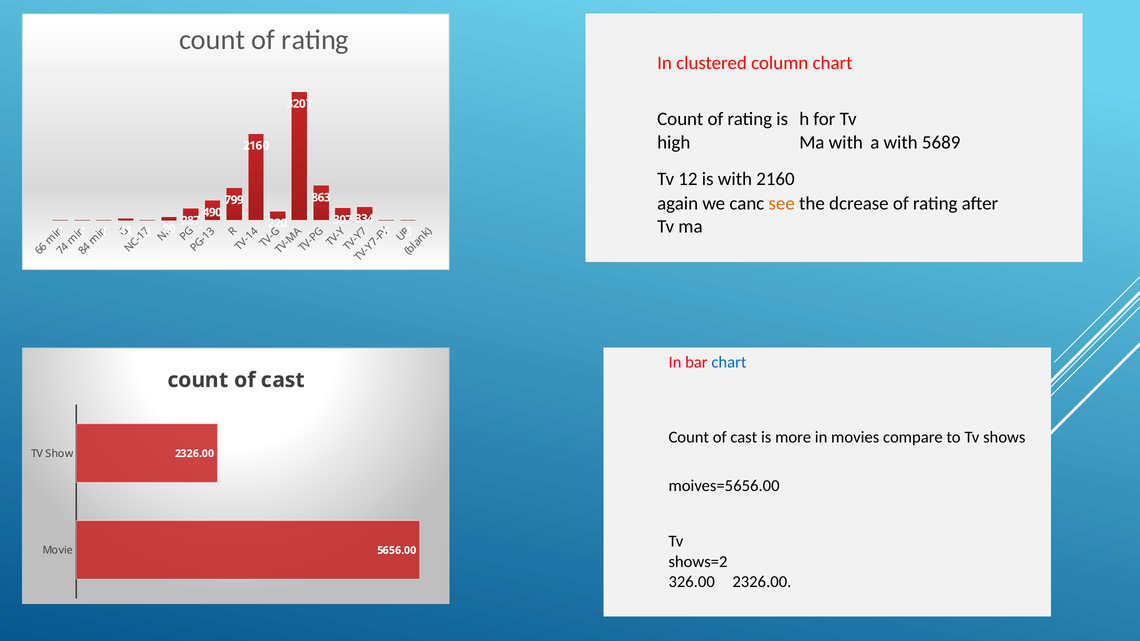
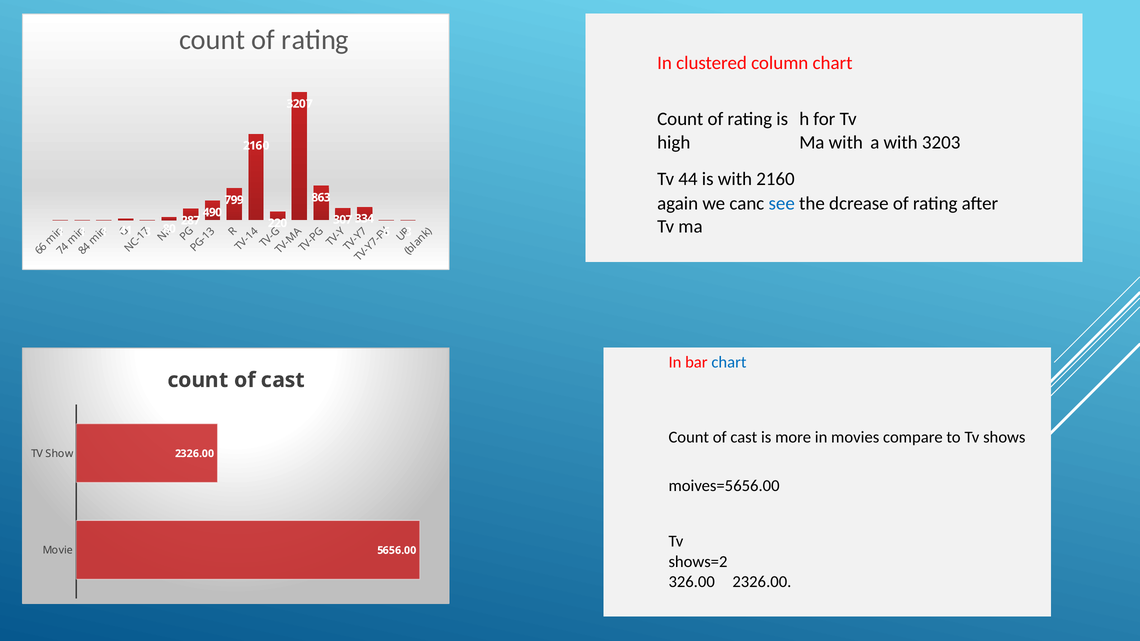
5689: 5689 -> 3203 (941, 142)
12: 12 -> 44 (688, 179)
see colour: orange -> blue (782, 203)
